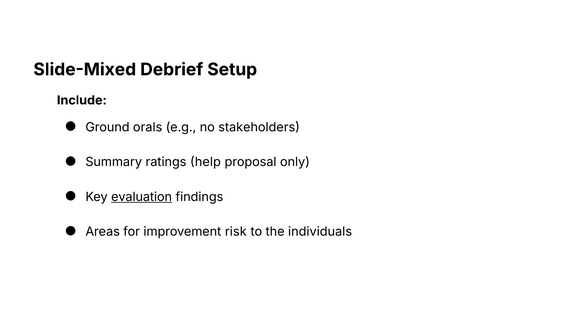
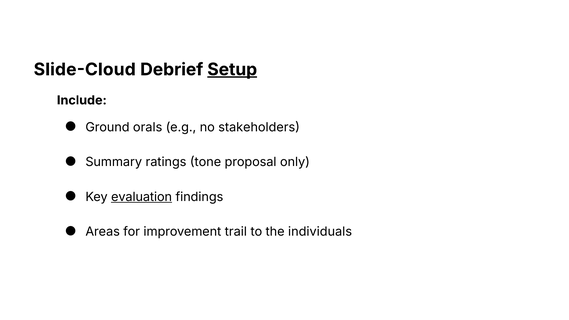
Slide-Mixed: Slide-Mixed -> Slide-Cloud (85, 70)
Setup underline: none -> present (232, 70)
help: help -> tone (206, 162)
risk: risk -> trail (236, 232)
